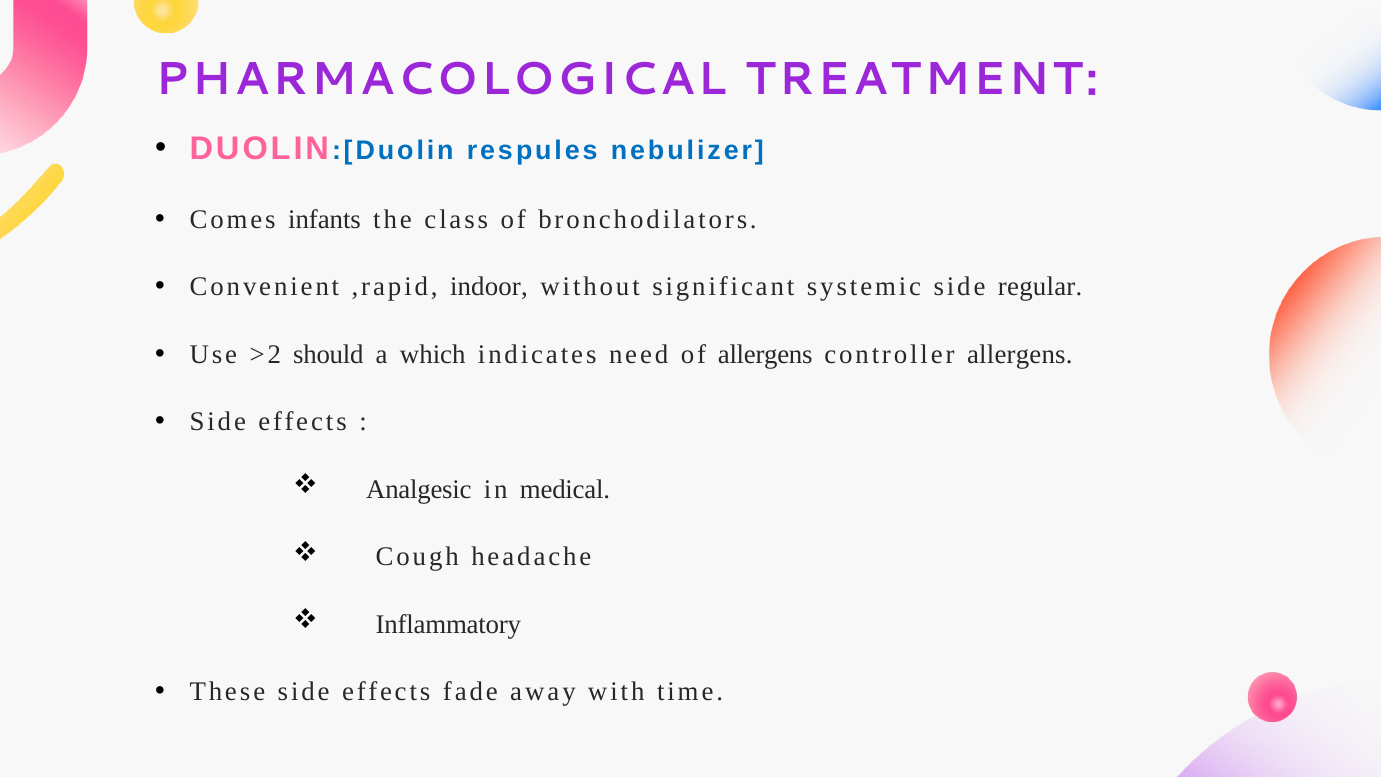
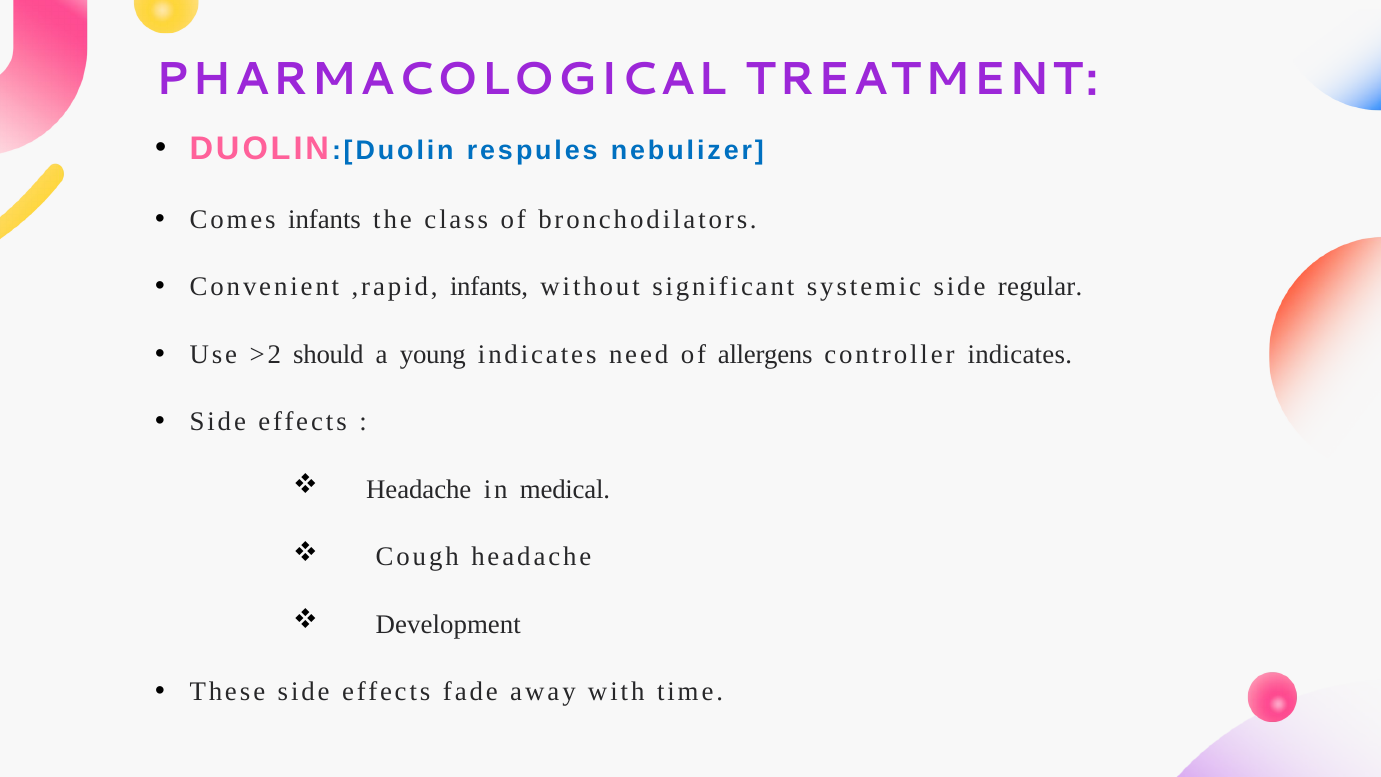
,rapid indoor: indoor -> infants (489, 287)
which: which -> young (433, 354)
controller allergens: allergens -> indicates (1020, 354)
Analgesic: Analgesic -> Headache (419, 489)
Inflammatory: Inflammatory -> Development (448, 624)
